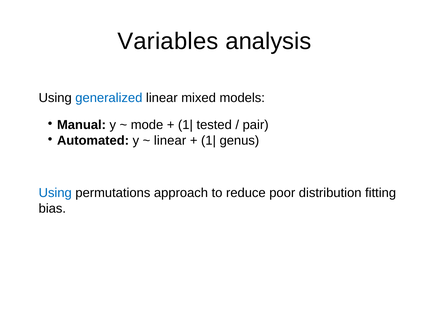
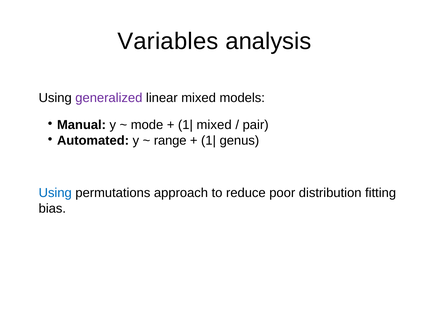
generalized colour: blue -> purple (109, 98)
tested: tested -> mixed (214, 125)
linear: linear -> range (170, 140)
